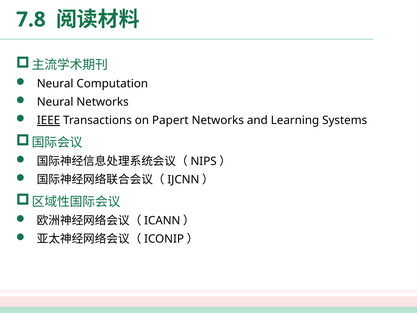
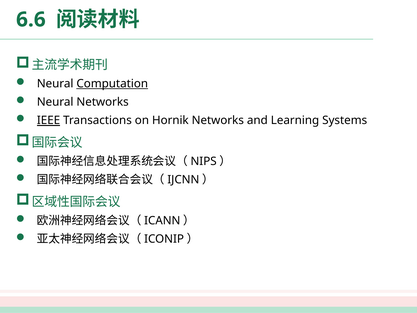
7.8: 7.8 -> 6.6 (31, 20)
Computation underline: none -> present (112, 84)
Papert: Papert -> Hornik (170, 120)
